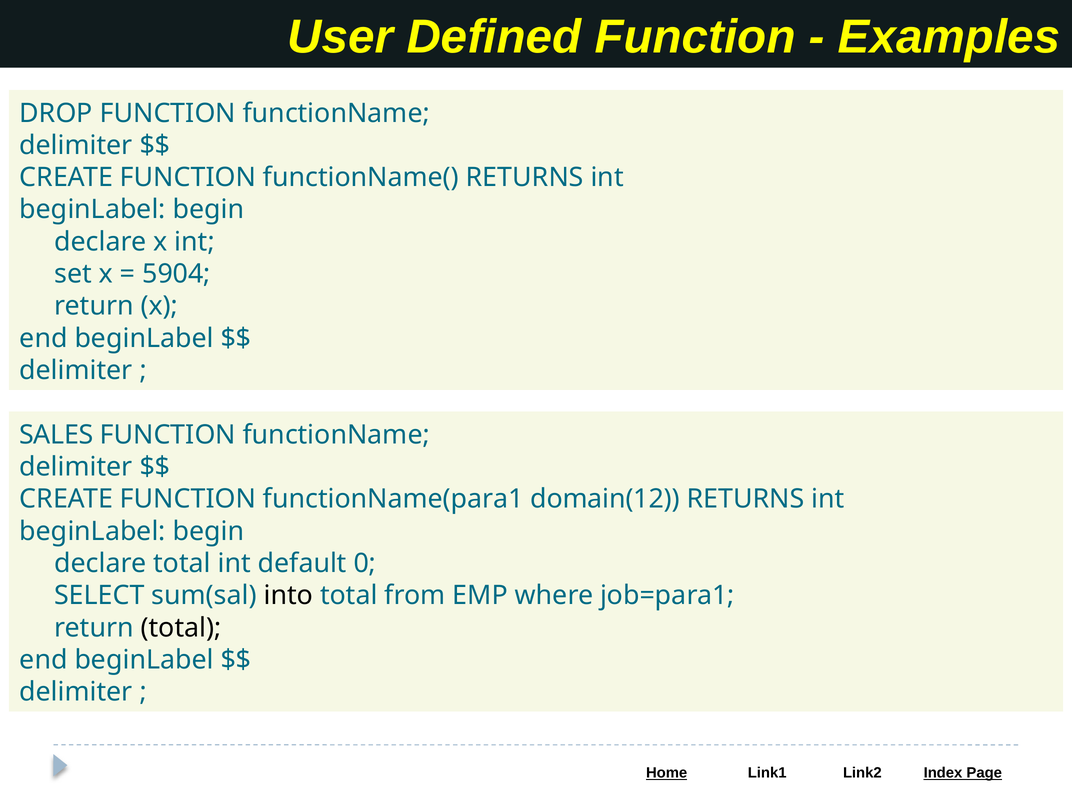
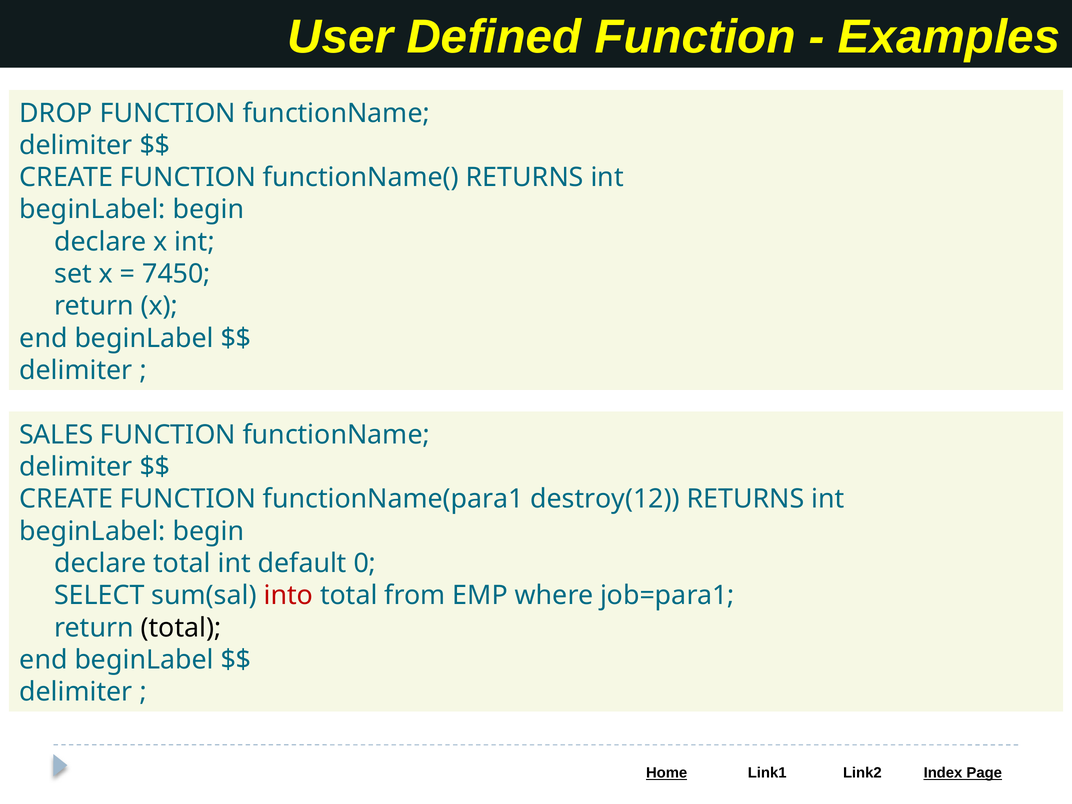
5904: 5904 -> 7450 (176, 274)
domain(12: domain(12 -> destroy(12 (605, 499)
into colour: black -> red (288, 596)
